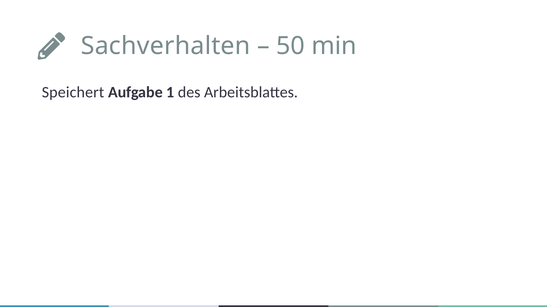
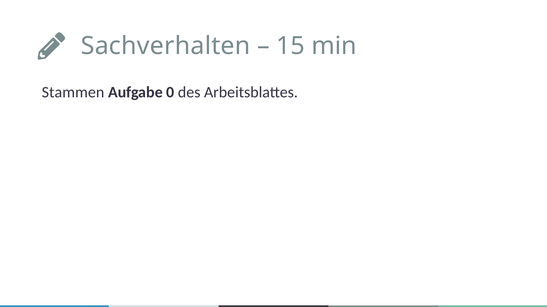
50: 50 -> 15 (291, 46)
Speichert: Speichert -> Stammen (73, 92)
1: 1 -> 0 (170, 92)
